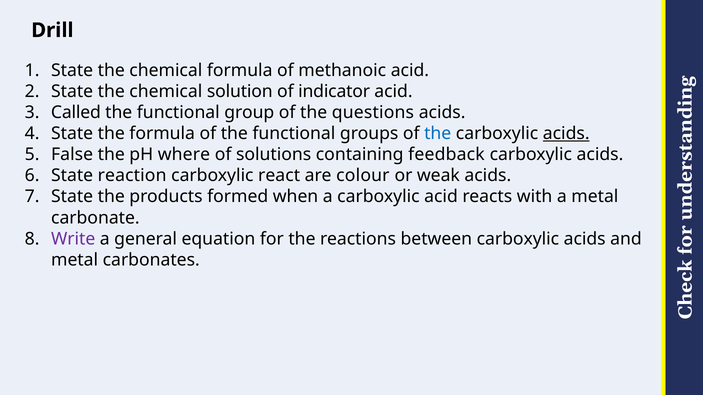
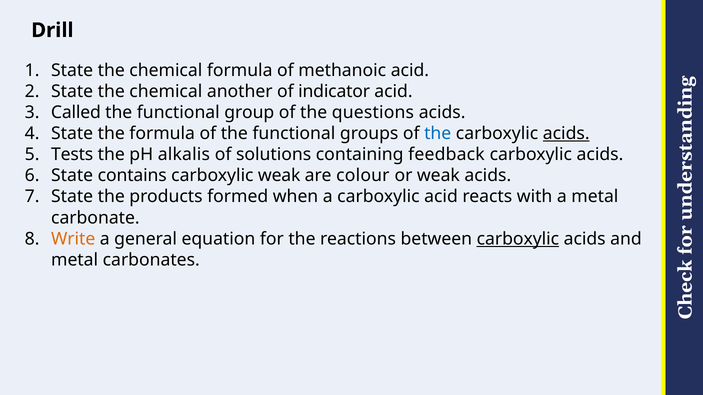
solution: solution -> another (240, 91)
False: False -> Tests (72, 155)
where: where -> alkalis (184, 155)
reaction: reaction -> contains (132, 176)
carboxylic react: react -> weak (279, 176)
Write colour: purple -> orange (73, 239)
carboxylic underline: none -> present (518, 239)
